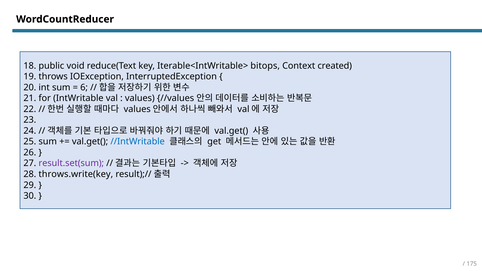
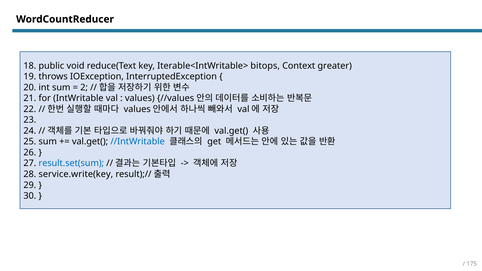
created: created -> greater (335, 66)
6: 6 -> 2 (84, 88)
result.set(sum colour: purple -> blue (71, 163)
throws.write(key: throws.write(key -> service.write(key (76, 174)
